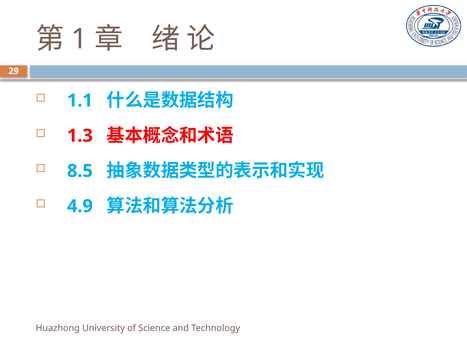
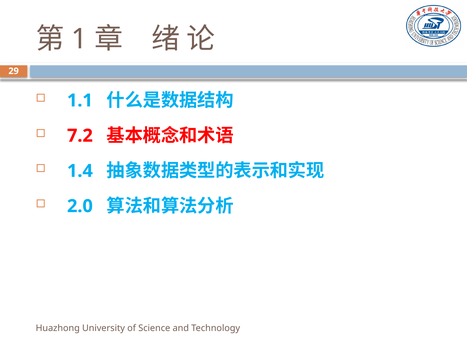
1.3: 1.3 -> 7.2 (80, 136)
8.5: 8.5 -> 1.4 (80, 171)
4.9: 4.9 -> 2.0 (80, 206)
